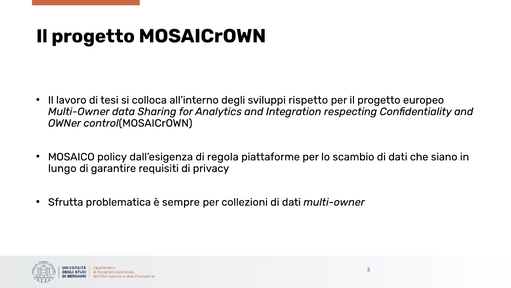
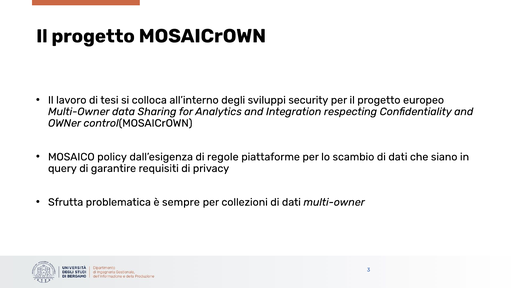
rispetto: rispetto -> security (308, 100)
regola: regola -> regole (223, 157)
lungo: lungo -> query (62, 168)
